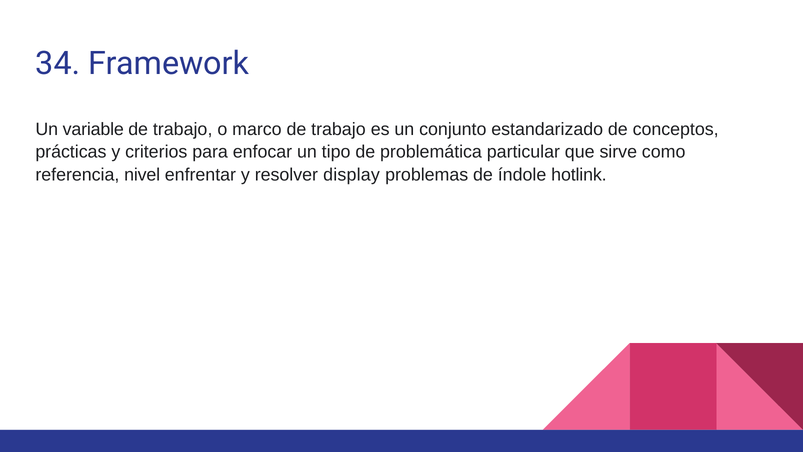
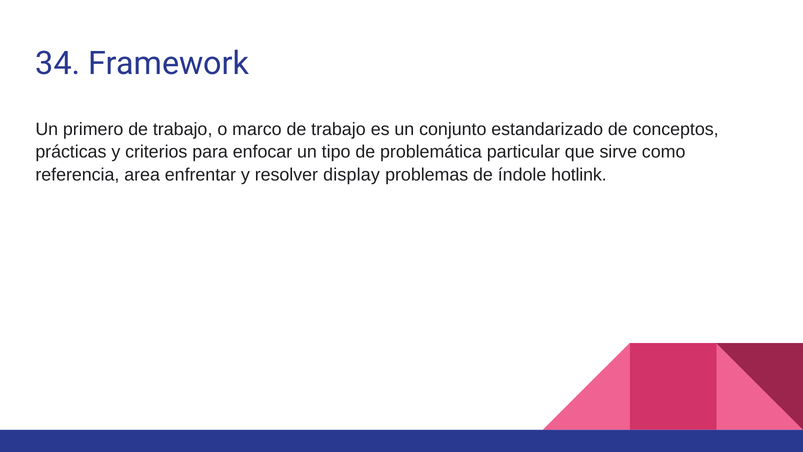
variable: variable -> primero (93, 129)
nivel: nivel -> area (142, 175)
